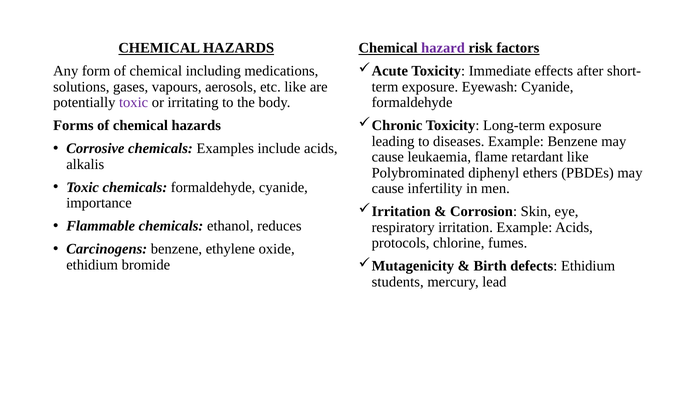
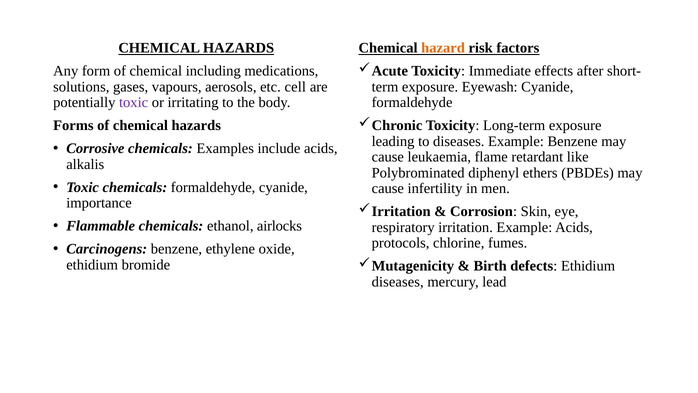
hazard colour: purple -> orange (443, 48)
etc like: like -> cell (295, 87)
reduces: reduces -> airlocks (279, 226)
students: students -> diseases (398, 281)
